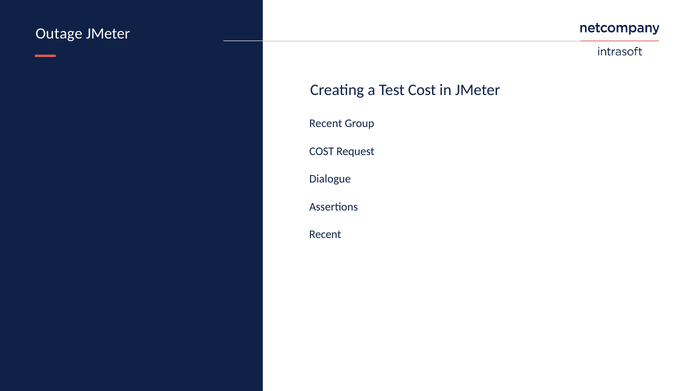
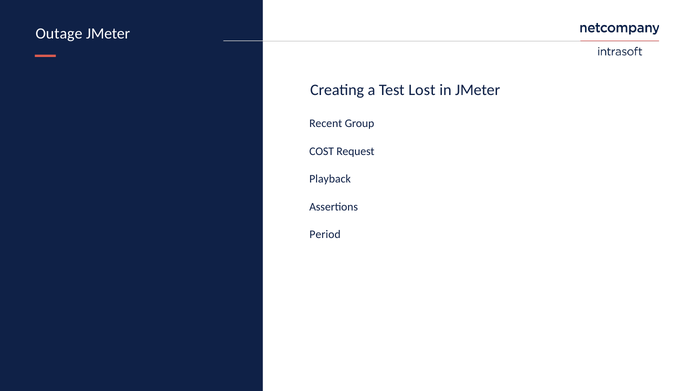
Test Cost: Cost -> Lost (422, 90)
Dialogue: Dialogue -> Playback (330, 179)
Recent: Recent -> Period (325, 234)
